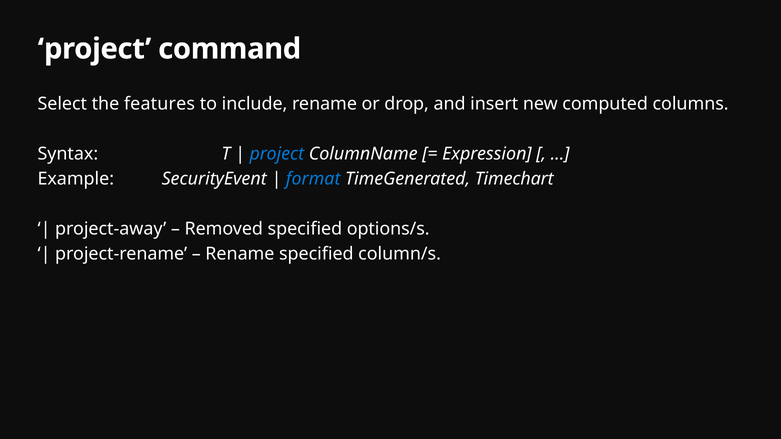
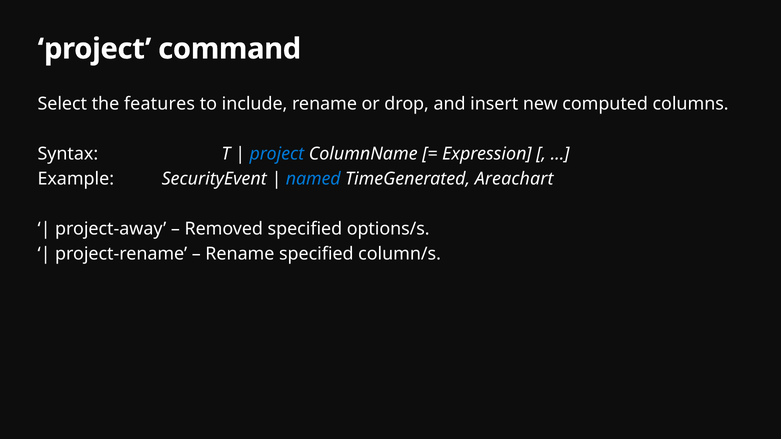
format: format -> named (313, 179)
Timechart: Timechart -> Areachart (514, 179)
